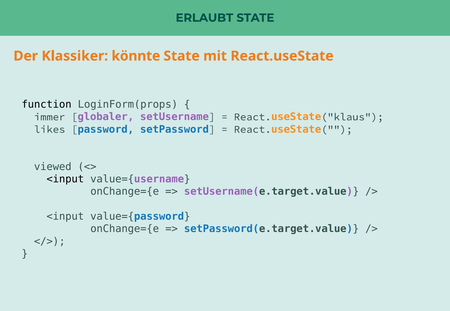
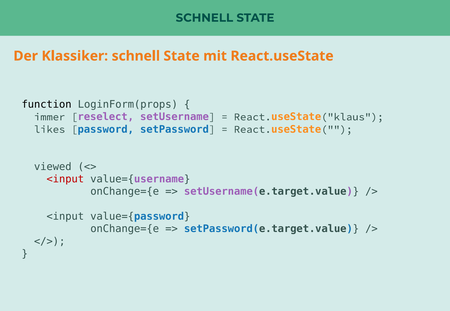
ERLAUBT: ERLAUBT -> SCHNELL (204, 18)
Klassiker könnte: könnte -> schnell (136, 56)
globaler: globaler -> reselect (106, 117)
<input colour: black -> red (65, 179)
